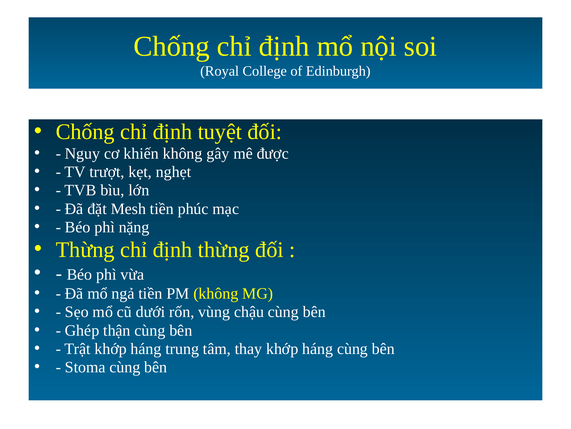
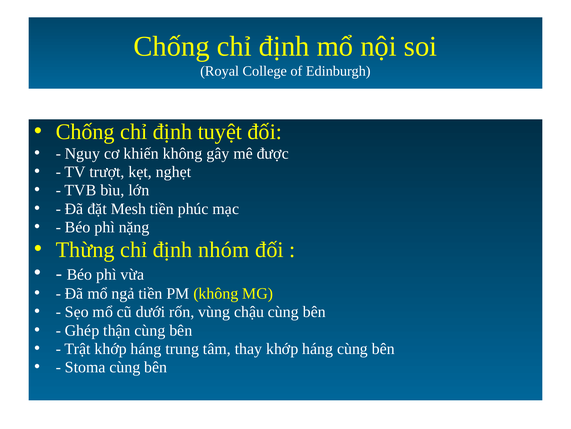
định thừng: thừng -> nhóm (224, 249)
